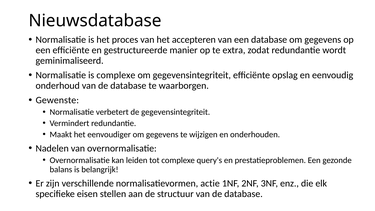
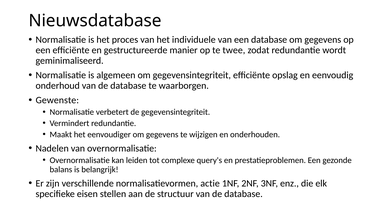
accepteren: accepteren -> individuele (194, 40)
extra: extra -> twee (234, 50)
is complexe: complexe -> algemeen (116, 75)
